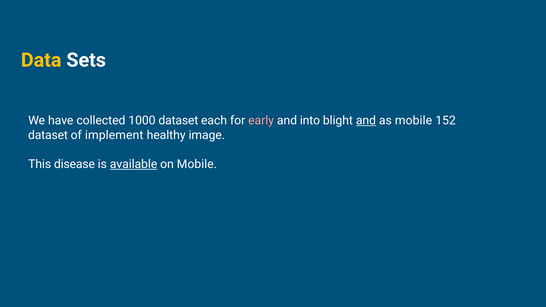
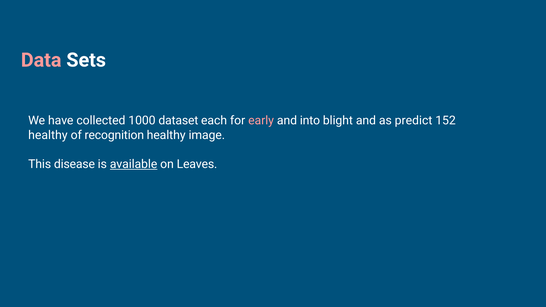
Data colour: yellow -> pink (41, 60)
and underline: present -> none (366, 121)
as mobile: mobile -> predict (414, 121)
dataset: dataset -> healthy (48, 135)
implement: implement -> recognition (114, 135)
on Mobile: Mobile -> Leaves (197, 164)
